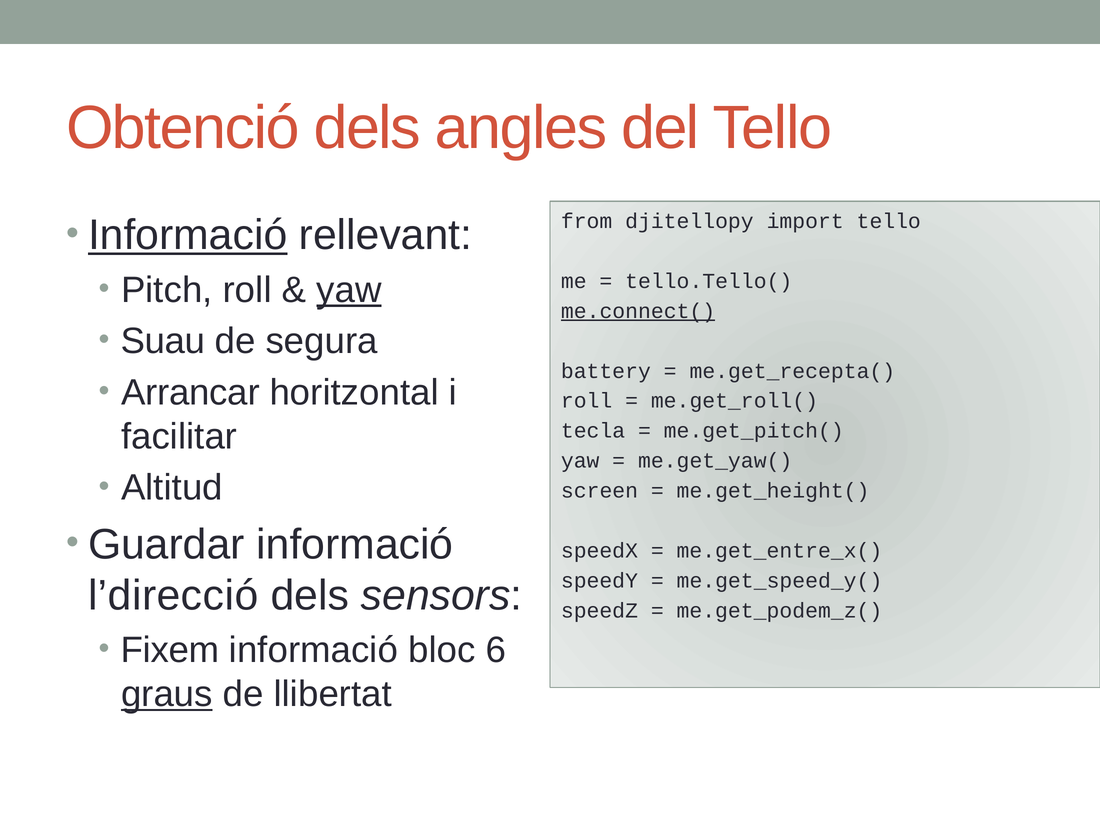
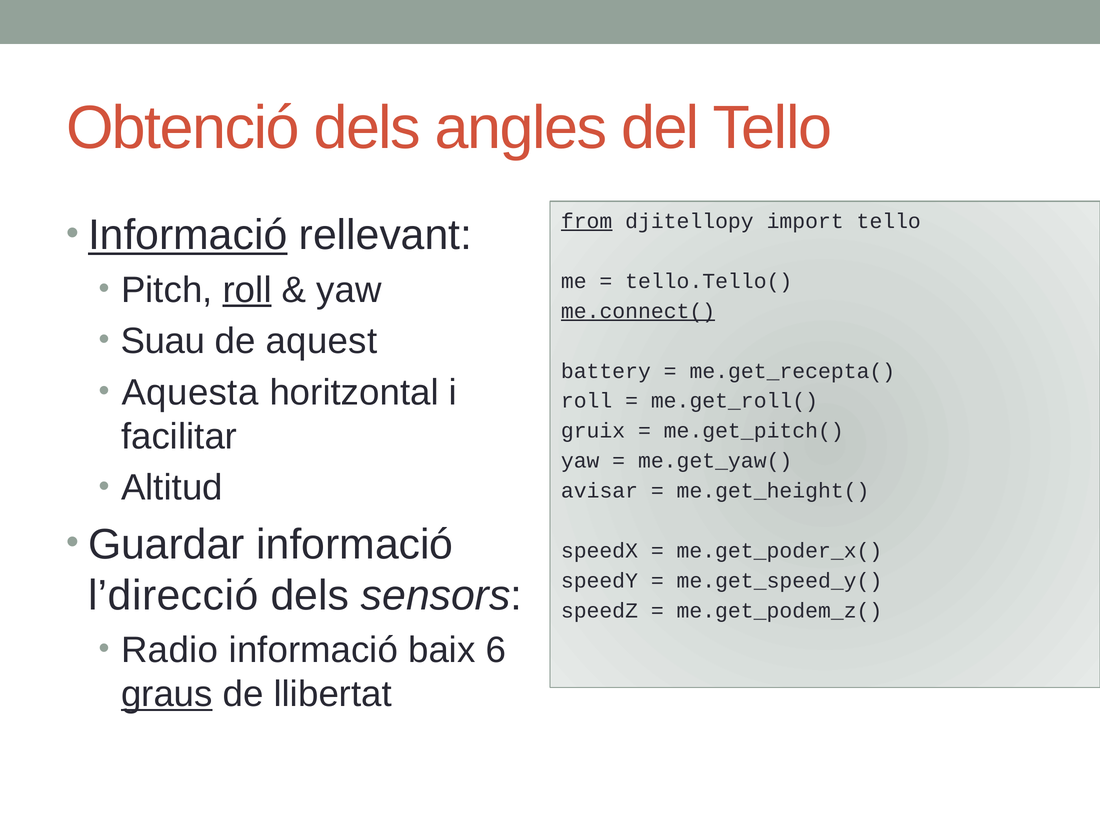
from underline: none -> present (587, 221)
roll underline: none -> present (247, 290)
yaw underline: present -> none (349, 290)
segura: segura -> aquest (321, 341)
Arrancar: Arrancar -> Aquesta (190, 393)
tecla: tecla -> gruix (593, 431)
screen: screen -> avisar (600, 491)
me.get_entre_x(: me.get_entre_x( -> me.get_poder_x( (779, 551)
Fixem: Fixem -> Radio (170, 650)
bloc: bloc -> baix (442, 650)
